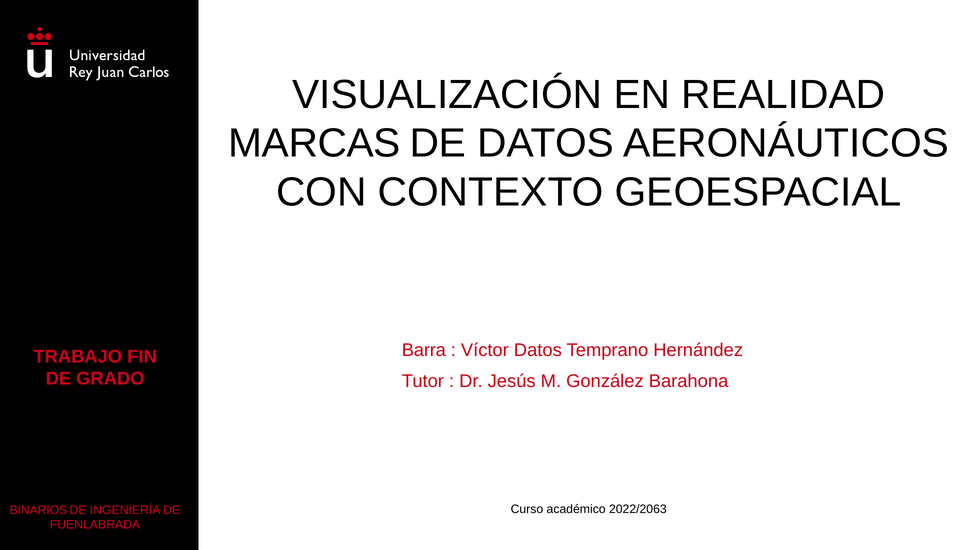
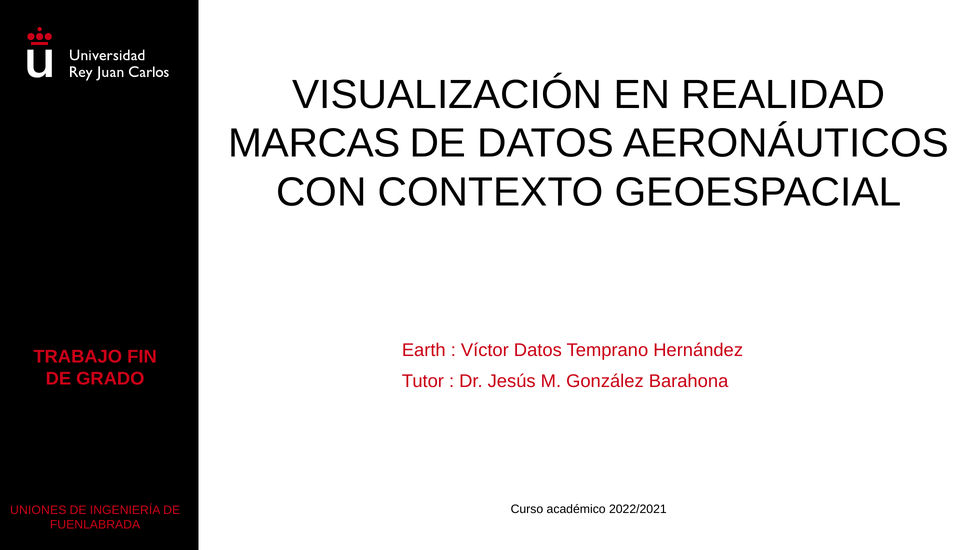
Barra: Barra -> Earth (424, 351)
2022/2063: 2022/2063 -> 2022/2021 (638, 510)
BINARIOS: BINARIOS -> UNIONES (38, 511)
